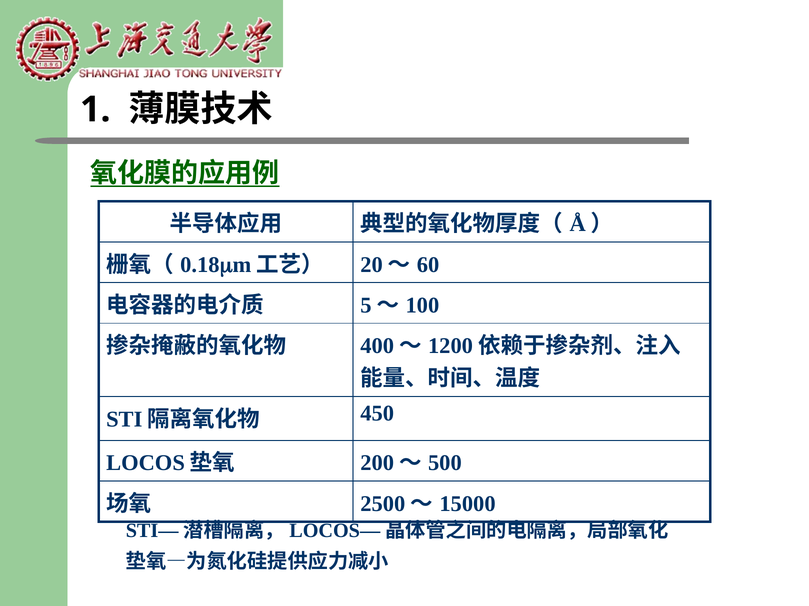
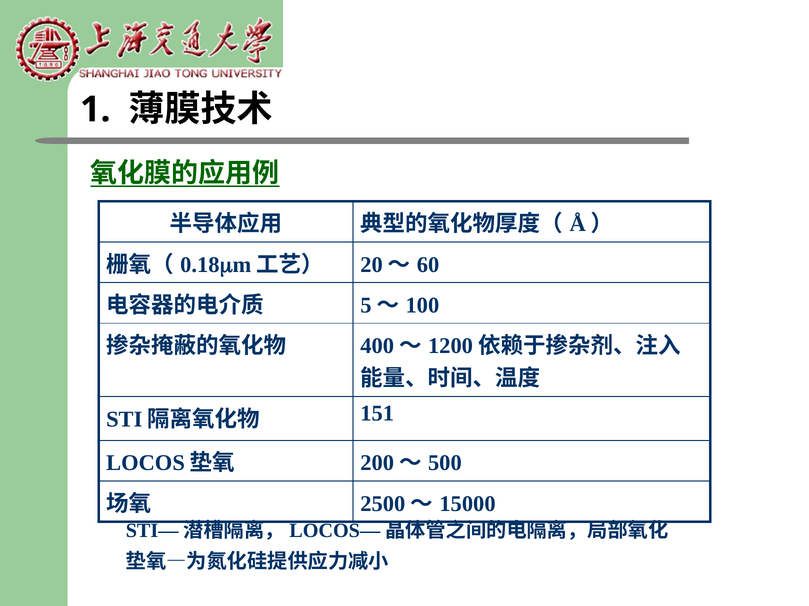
450: 450 -> 151 (377, 414)
